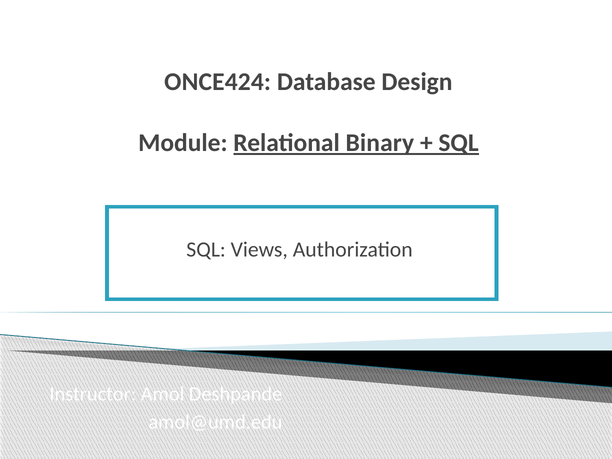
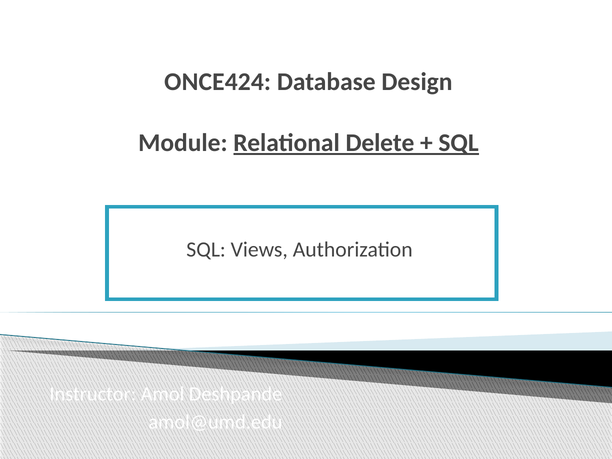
Binary: Binary -> Delete (380, 143)
